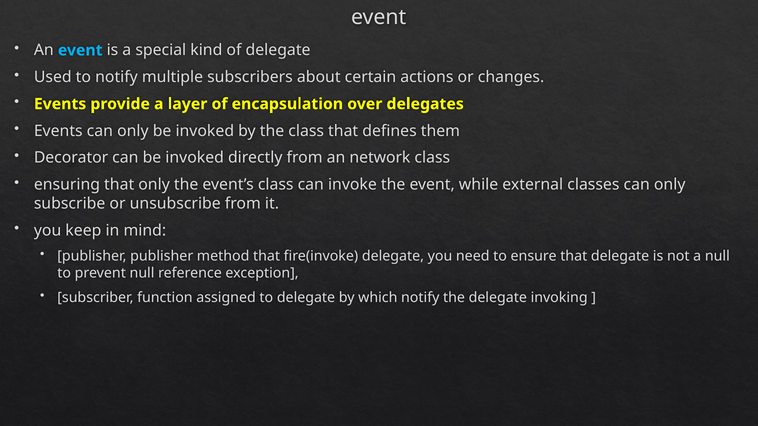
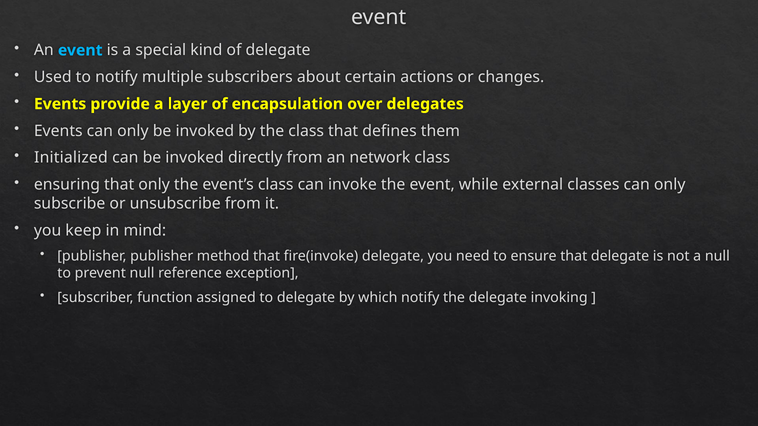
Decorator: Decorator -> Initialized (71, 158)
